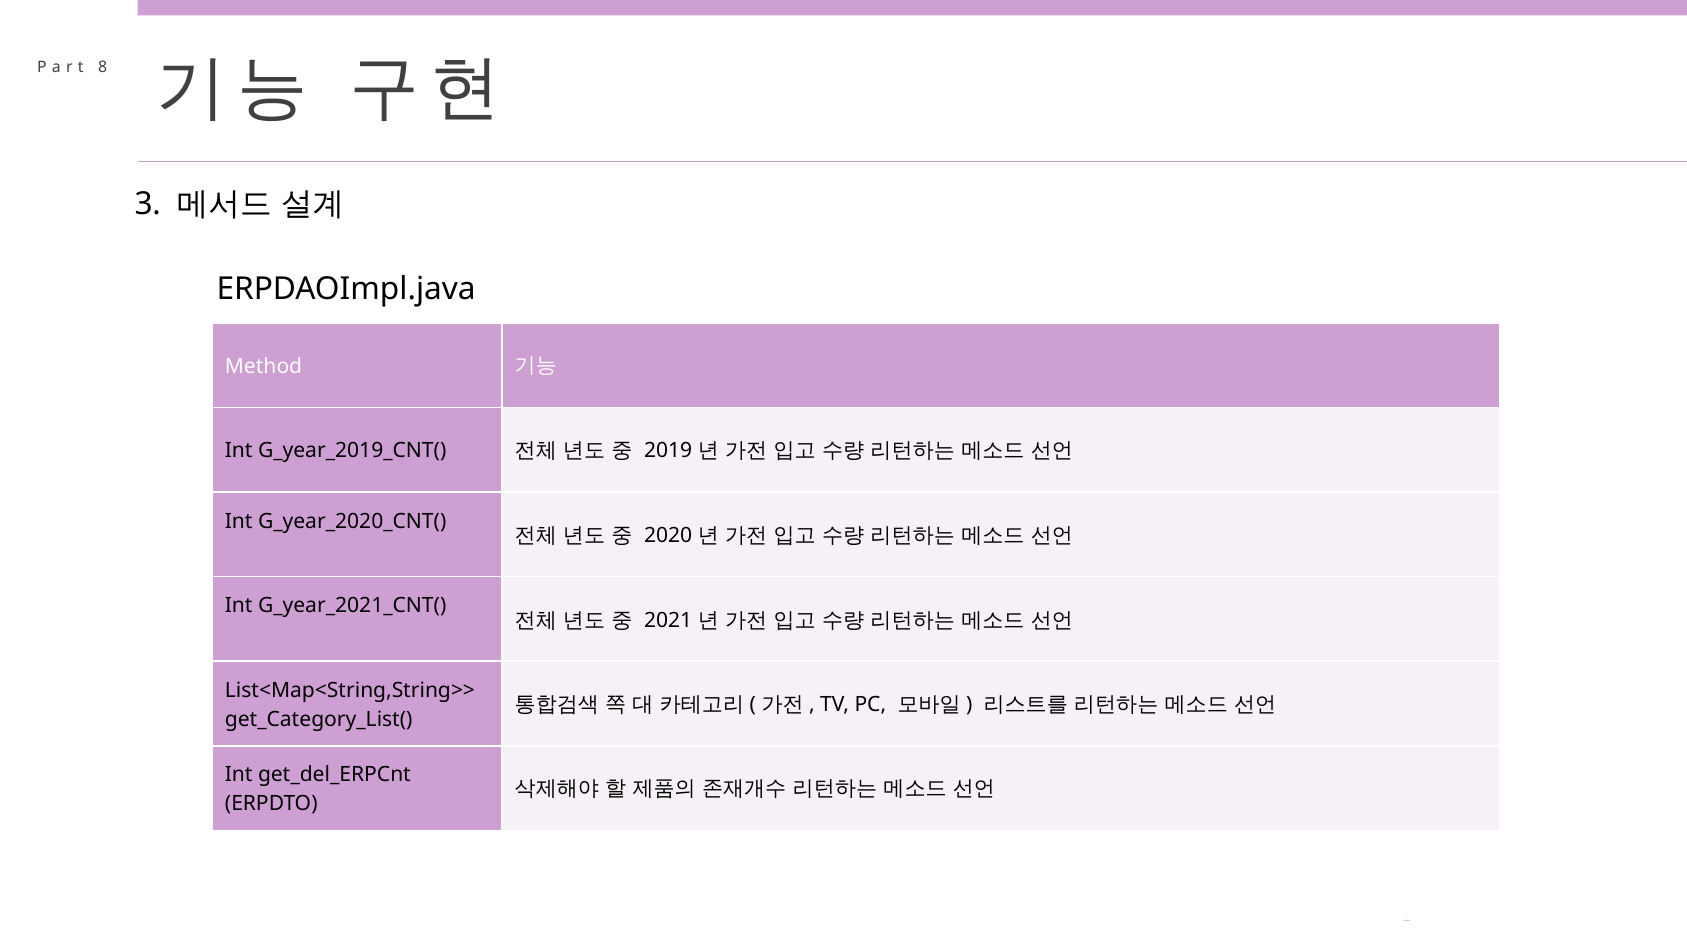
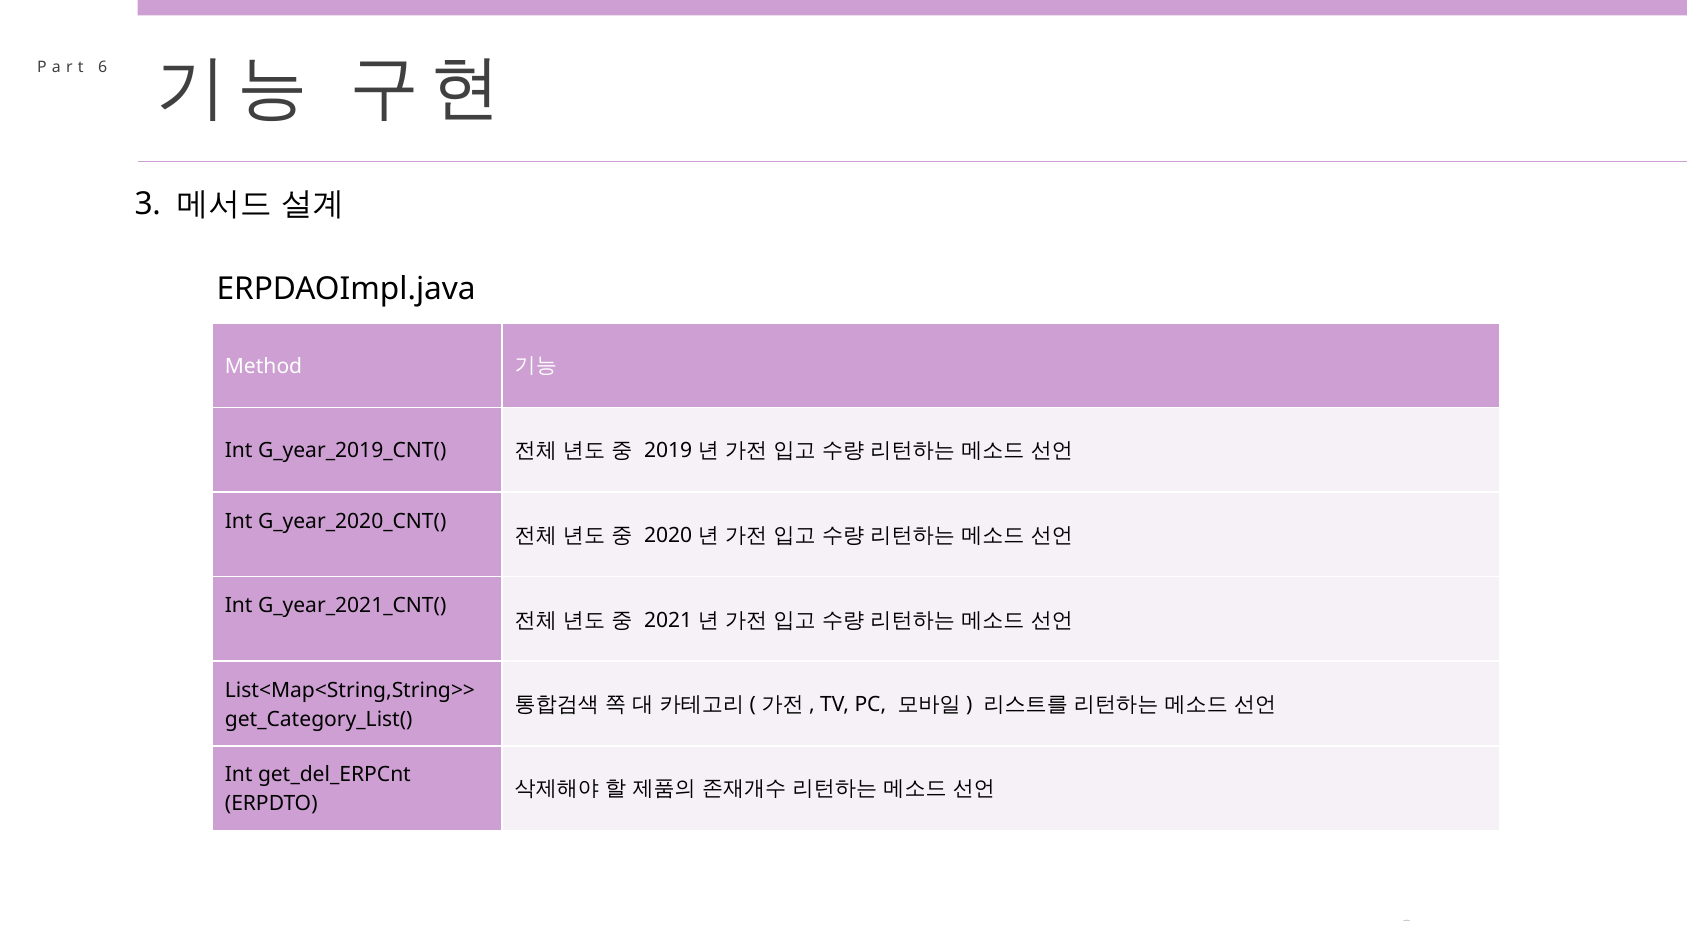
8: 8 -> 6 (103, 67)
